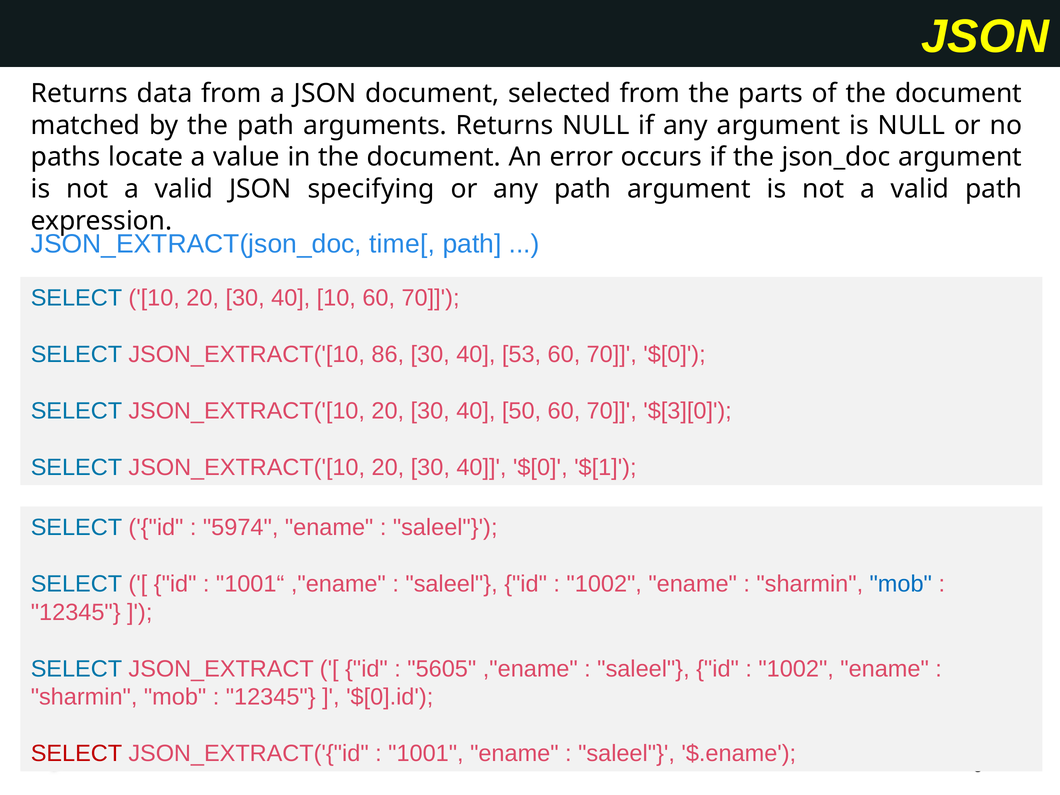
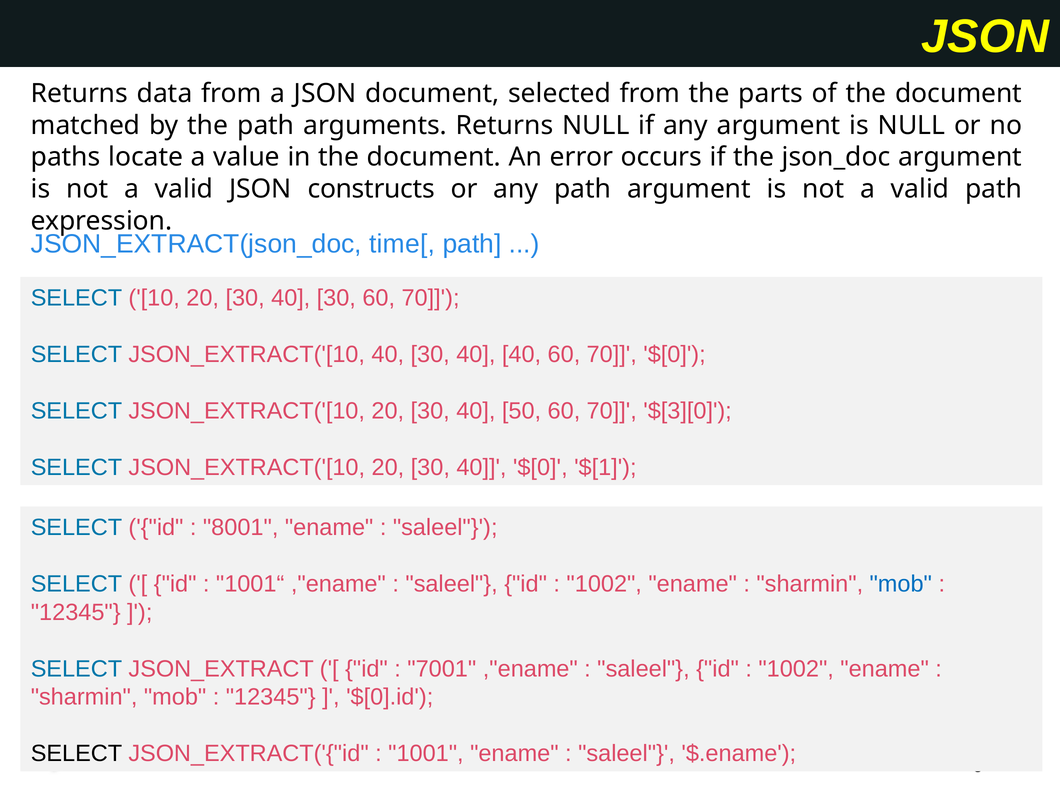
specifying: specifying -> constructs (371, 189)
30 40 10: 10 -> 30 (336, 298)
JSON_EXTRACT('[10 86: 86 -> 40 (388, 354)
40 53: 53 -> 40 (522, 354)
5974: 5974 -> 8001 (241, 528)
5605: 5605 -> 7001 (442, 669)
SELECT colour: red -> black (76, 754)
